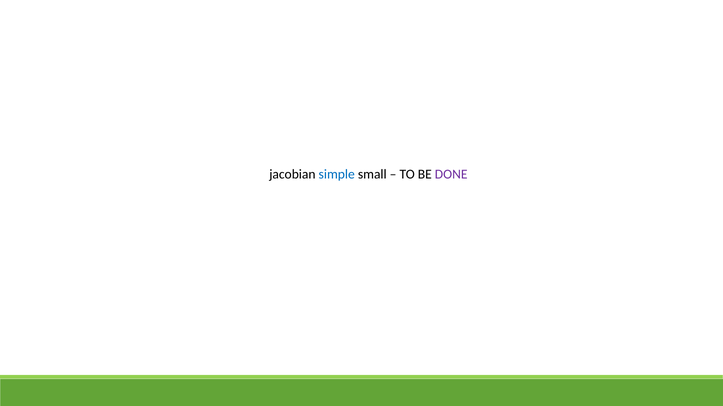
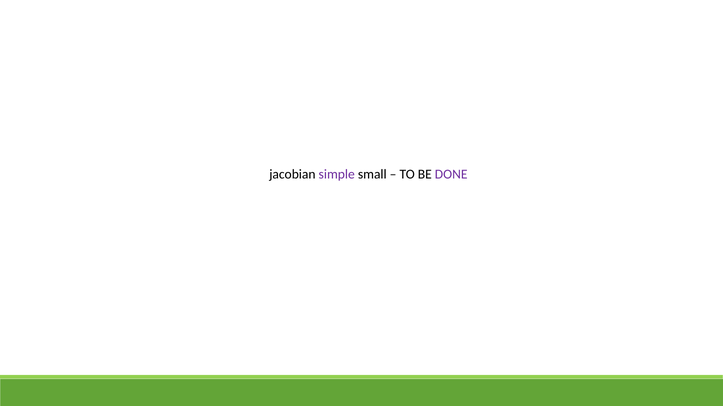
simple colour: blue -> purple (337, 174)
